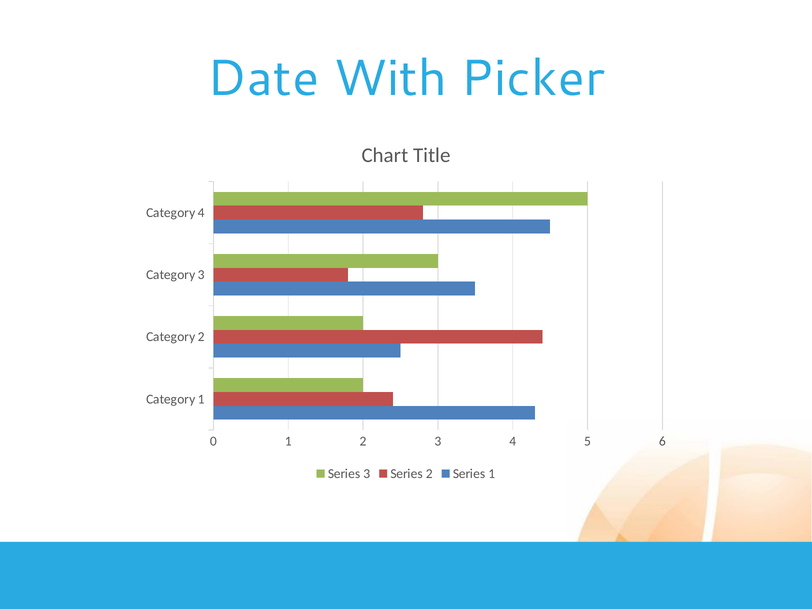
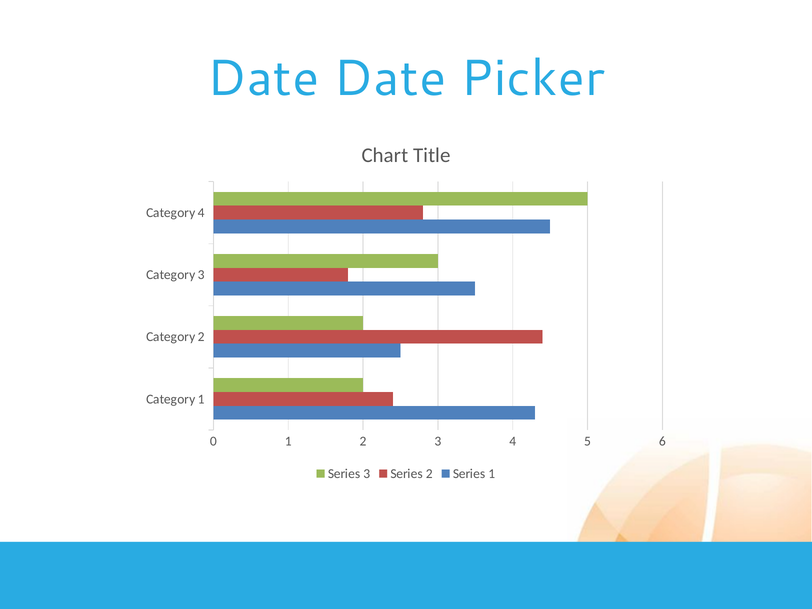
Date With: With -> Date (390, 79)
